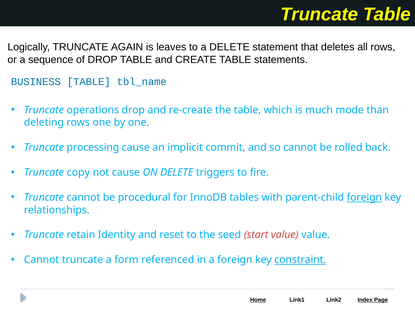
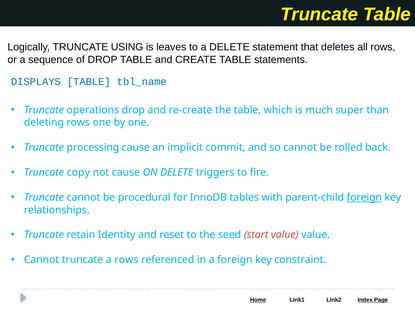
AGAIN: AGAIN -> USING (127, 47)
BUSINESS: BUSINESS -> DISPLAYS (36, 82)
mode: mode -> super (350, 110)
a form: form -> rows (126, 259)
constraint underline: present -> none (300, 259)
